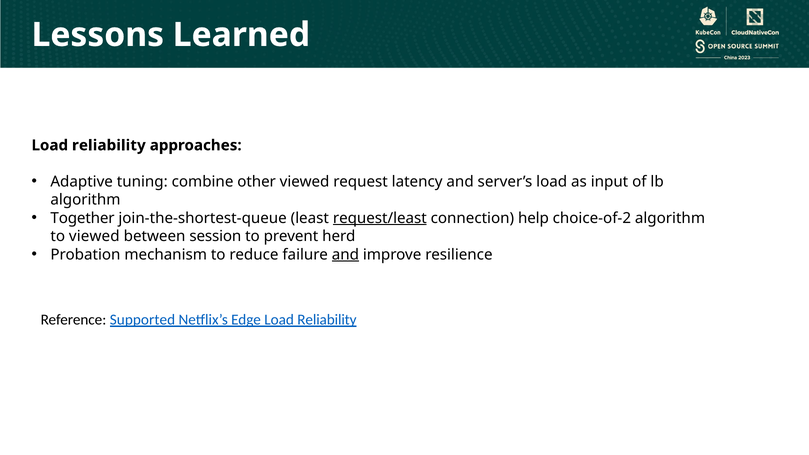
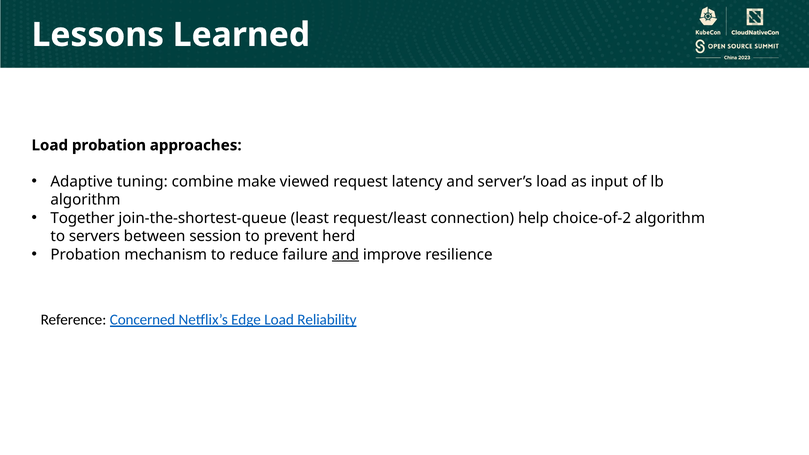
reliability: reliability -> probation (109, 145)
other: other -> make (257, 182)
request/least underline: present -> none (380, 218)
to viewed: viewed -> servers (94, 236)
Supported: Supported -> Concerned (143, 320)
